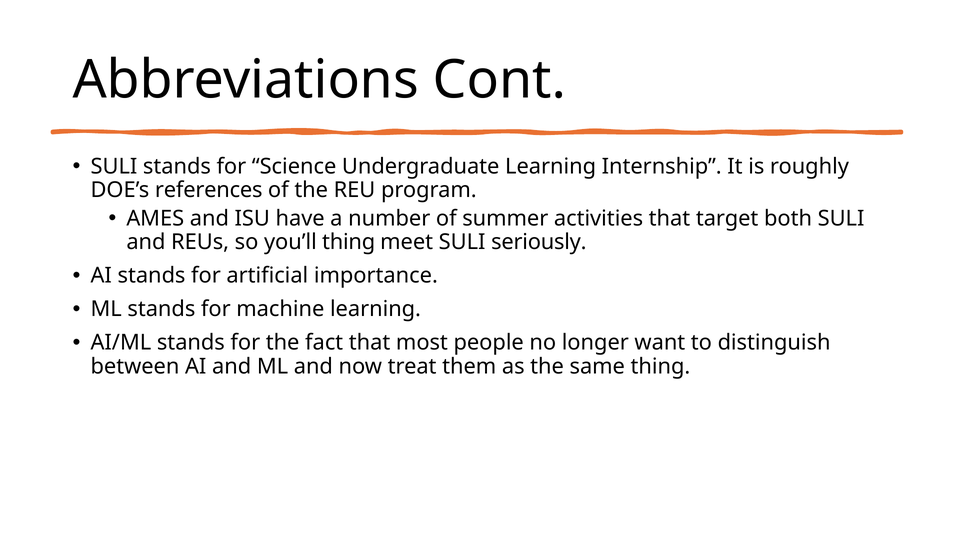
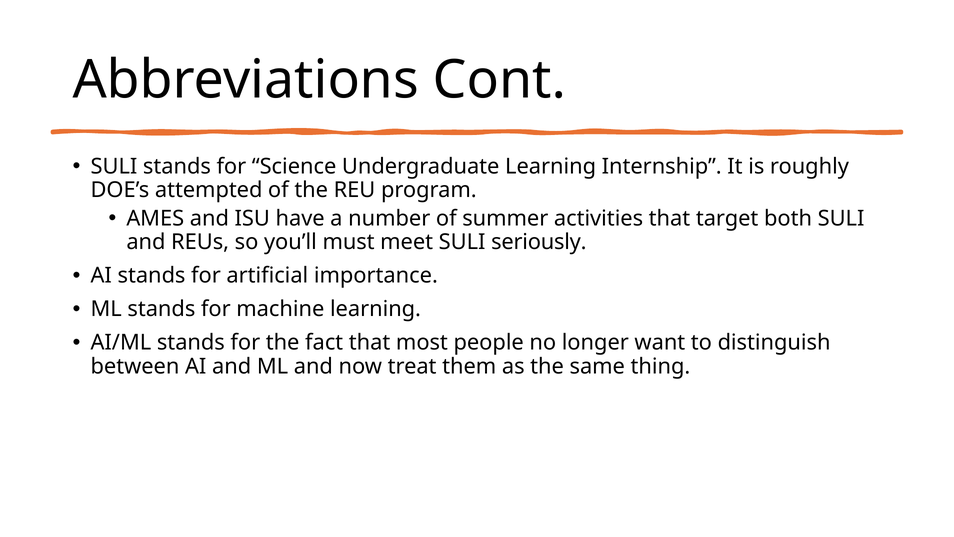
references: references -> attempted (209, 190)
you’ll thing: thing -> must (349, 242)
